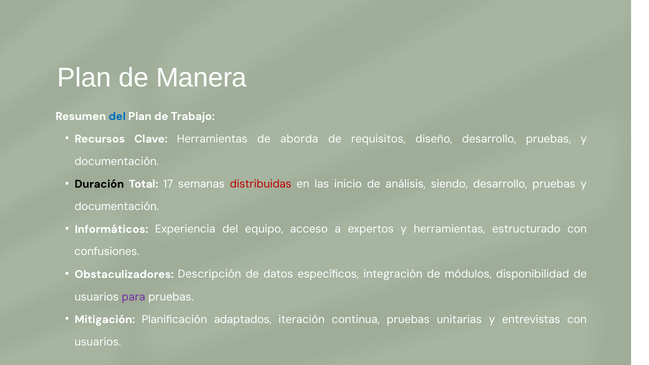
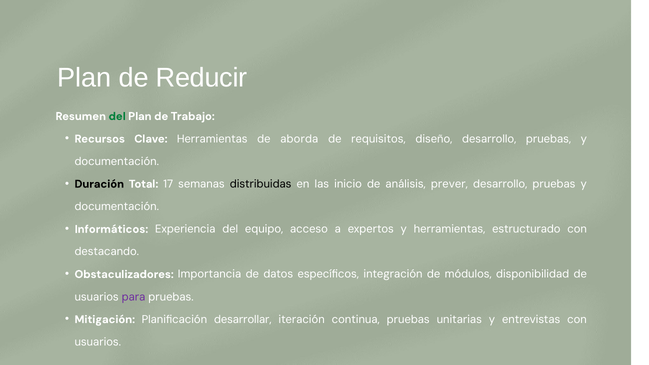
Manera: Manera -> Reducir (202, 78)
del colour: blue -> green (117, 116)
distribuidas colour: red -> black (261, 184)
siendo: siendo -> prever (449, 184)
confusiones: confusiones -> destacando (107, 252)
Descripción: Descripción -> Importancia (210, 274)
adaptados: adaptados -> desarrollar (243, 319)
